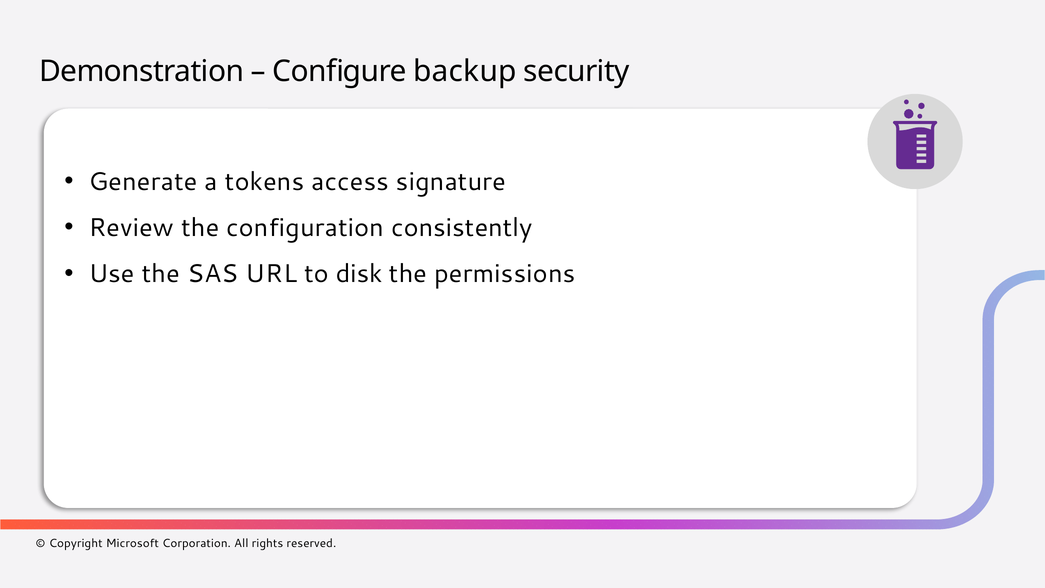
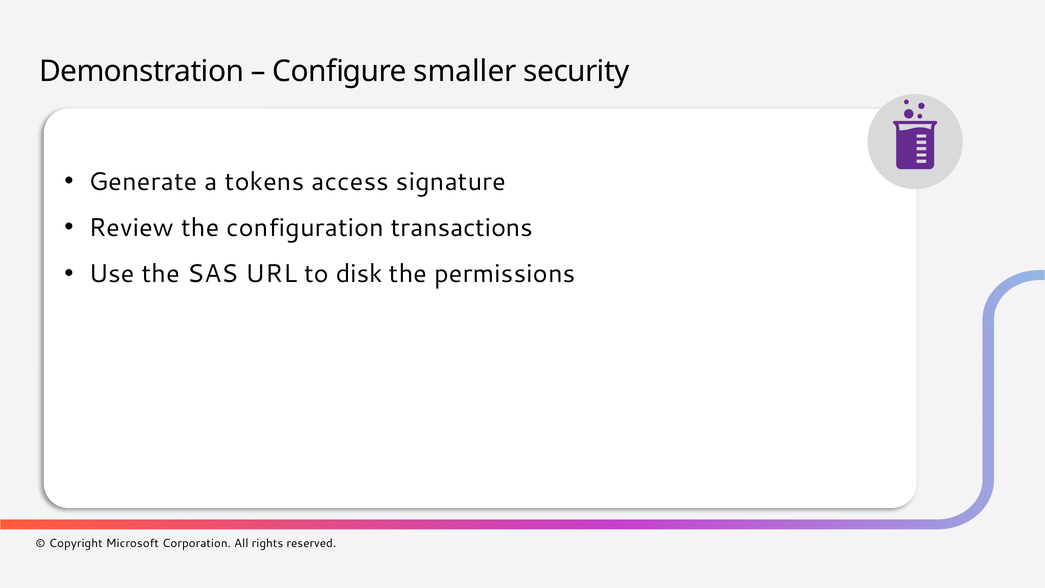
backup: backup -> smaller (465, 71)
consistently: consistently -> transactions (462, 228)
